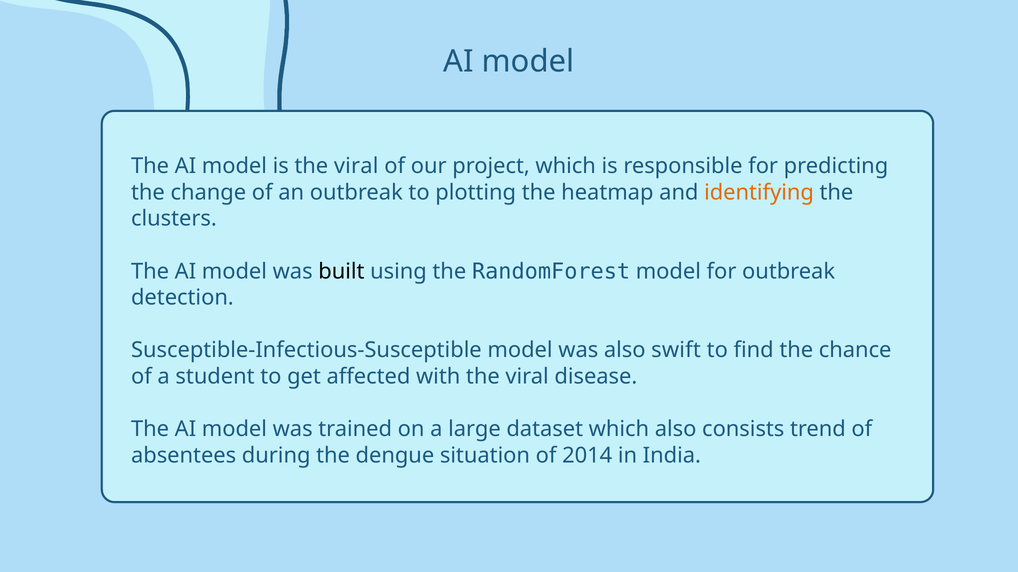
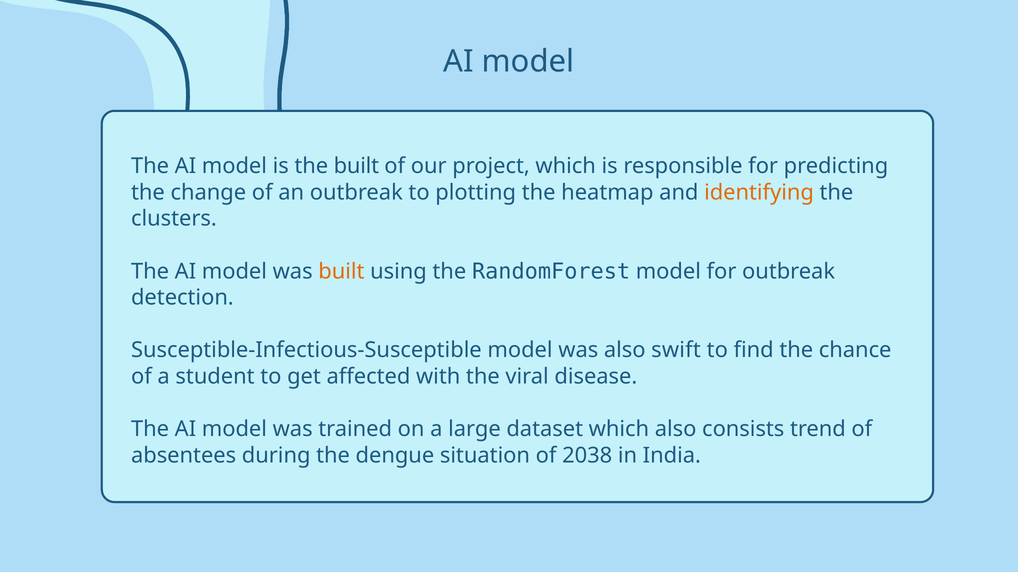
is the viral: viral -> built (356, 166)
built colour: black -> orange (341, 272)
2014: 2014 -> 2038 (587, 456)
